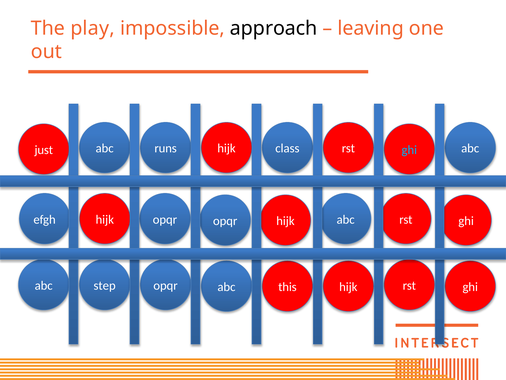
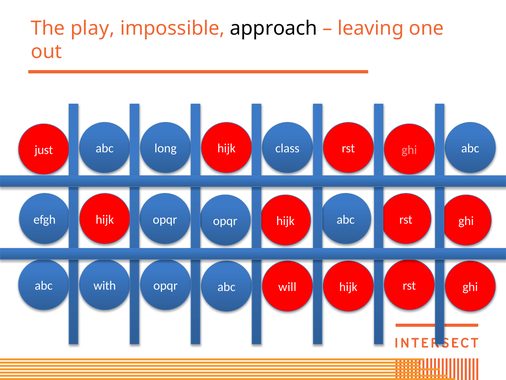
runs: runs -> long (166, 148)
ghi colour: light blue -> pink (409, 150)
step: step -> with (105, 285)
this: this -> will (287, 287)
